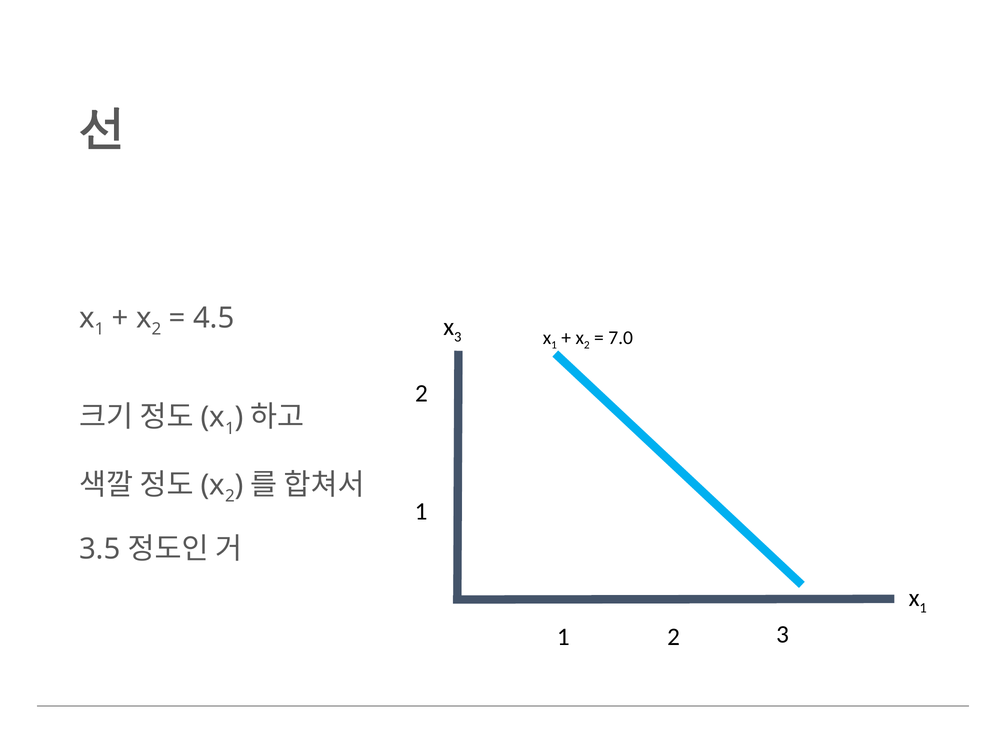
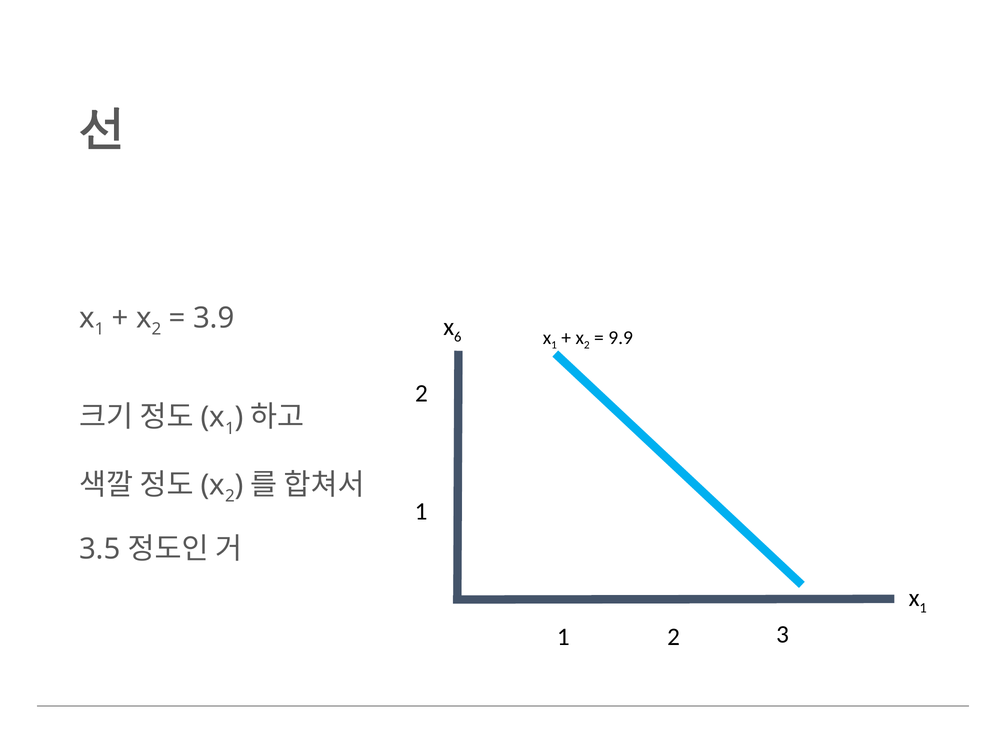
4.5: 4.5 -> 3.9 (214, 318)
3: 3 -> 6 (458, 337)
7.0: 7.0 -> 9.9 (621, 338)
